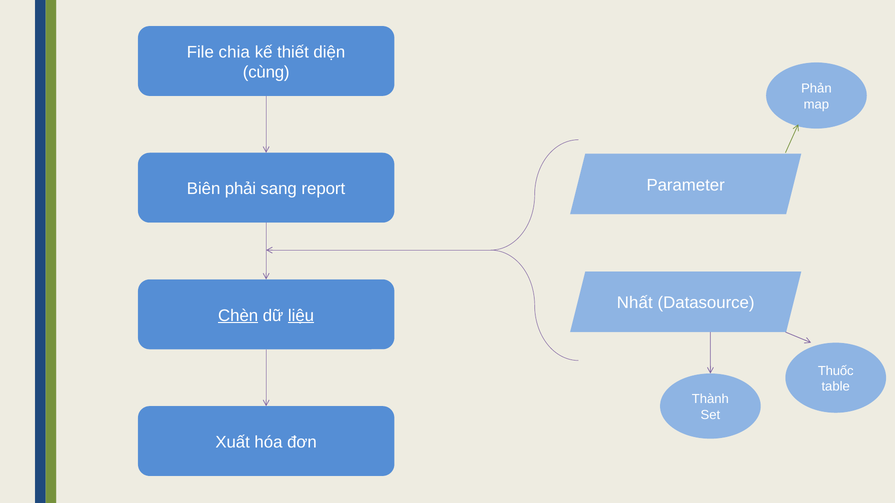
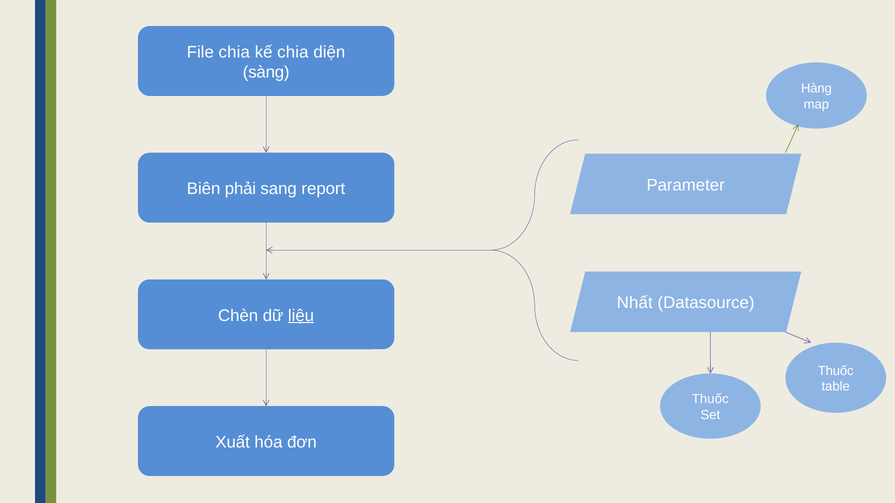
kế thiết: thiết -> chia (293, 52)
cùng: cùng -> sàng (266, 72)
Phản: Phản -> Hàng (816, 89)
Chèn underline: present -> none (238, 316)
Thành: Thành -> Thuốc (710, 399)
